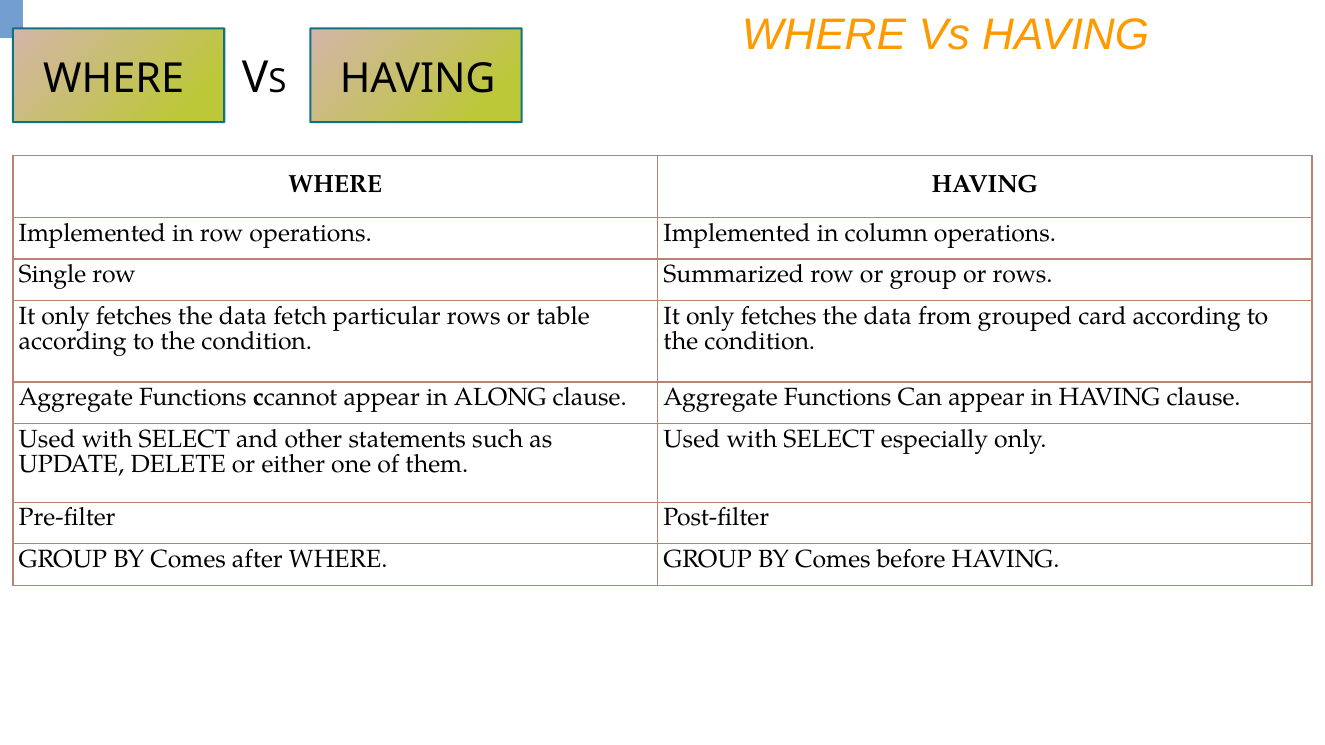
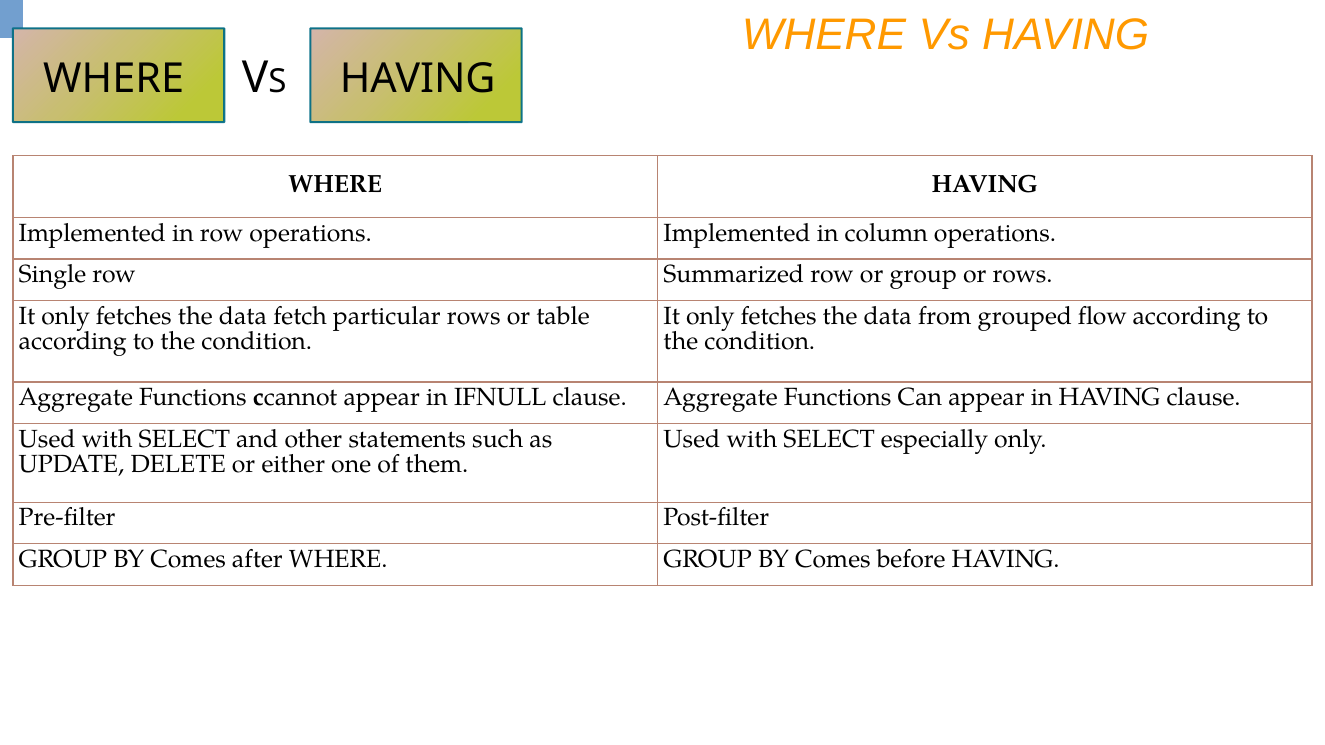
card: card -> flow (1103, 316)
ALONG: ALONG -> IFNULL (500, 398)
